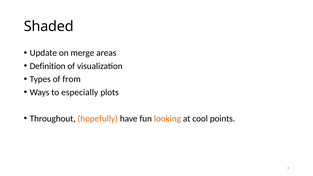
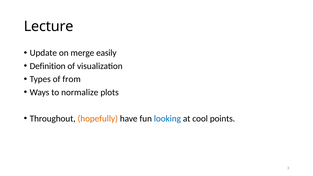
Shaded: Shaded -> Lecture (49, 26)
areas: areas -> easily (106, 53)
especially: especially -> normalize (80, 92)
looking colour: orange -> blue (167, 119)
